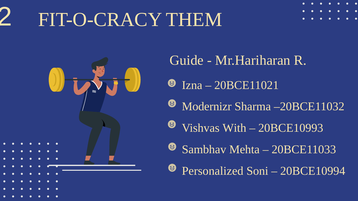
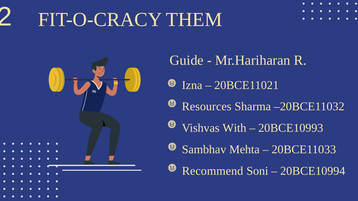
Modernizr: Modernizr -> Resources (207, 107)
Personalized: Personalized -> Recommend (213, 171)
